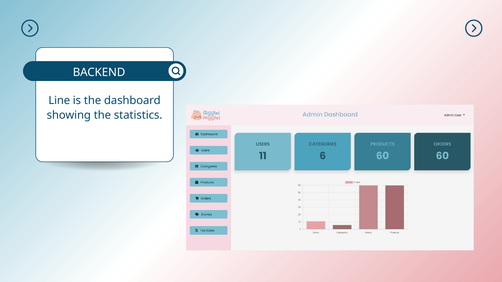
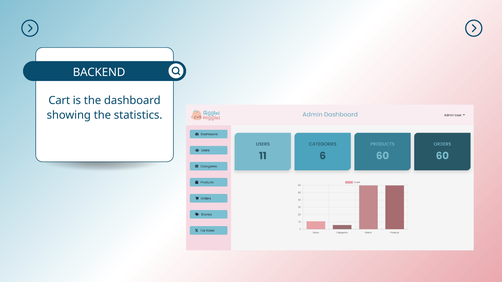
Line: Line -> Cart (59, 101)
